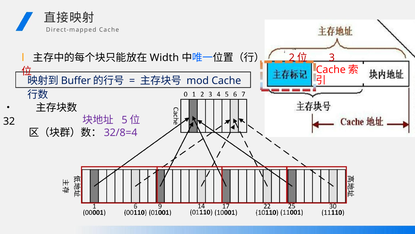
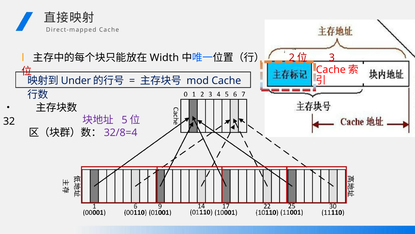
Buffer: Buffer -> Under (76, 81)
